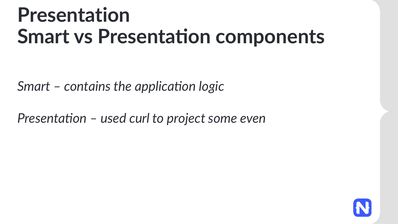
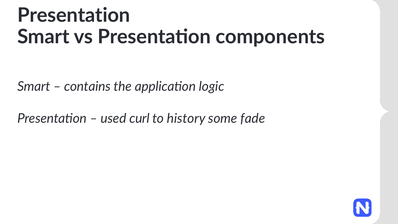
project: project -> history (186, 118)
even: even -> fade (253, 118)
